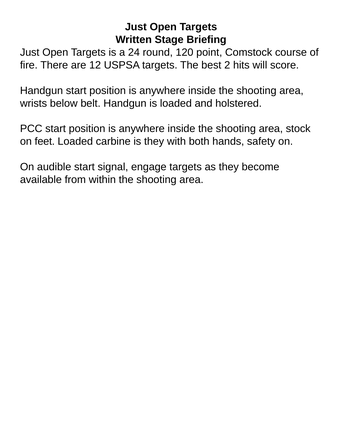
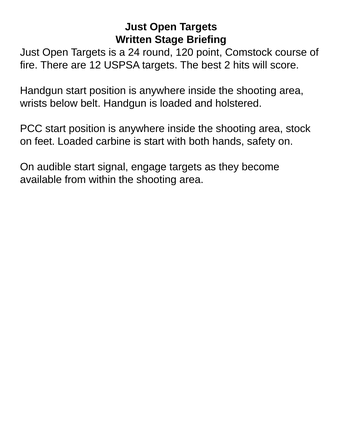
is they: they -> start (154, 141)
